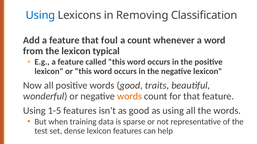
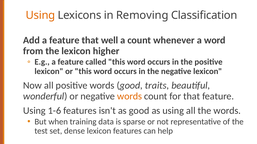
Using colour: blue -> orange (40, 15)
foul: foul -> well (110, 40)
typical: typical -> higher (106, 51)
1-5: 1-5 -> 1-6 (54, 111)
